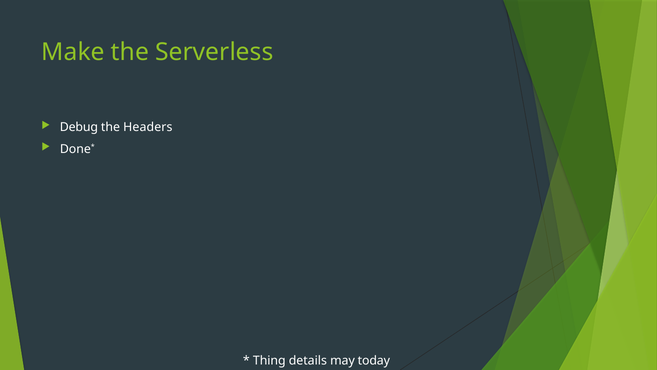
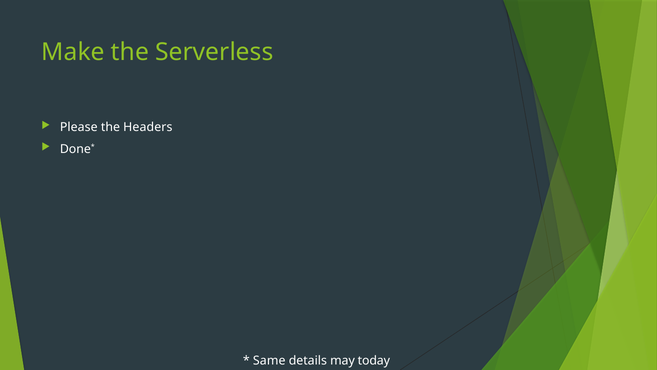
Debug: Debug -> Please (79, 127)
Thing: Thing -> Same (269, 360)
